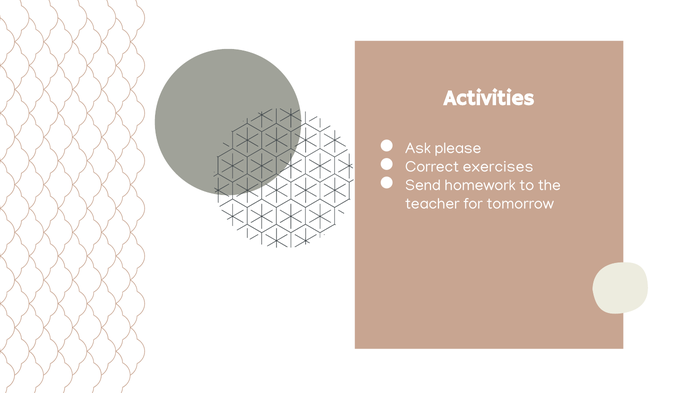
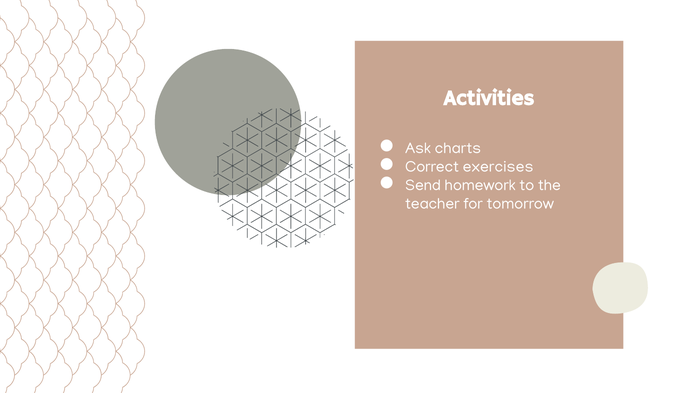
please: please -> charts (458, 148)
